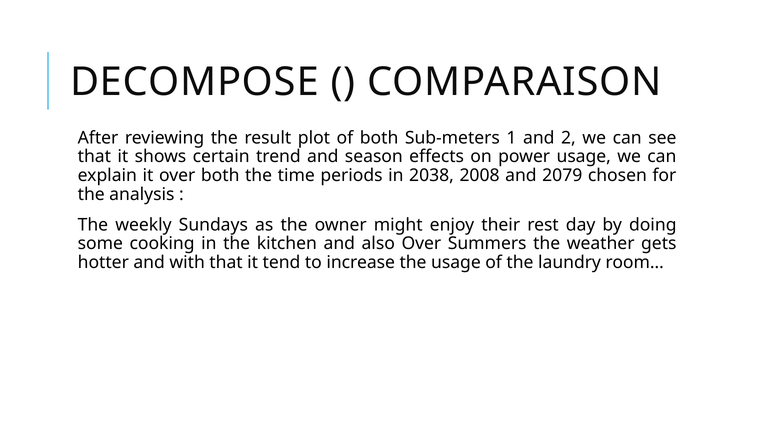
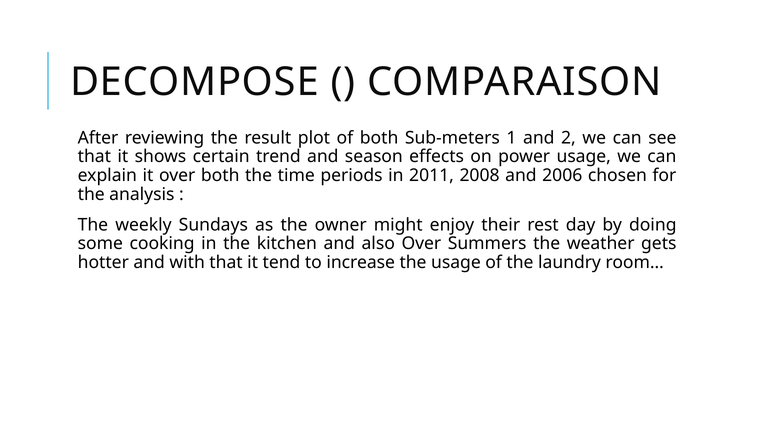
2038: 2038 -> 2011 (432, 176)
2079: 2079 -> 2006 (562, 176)
